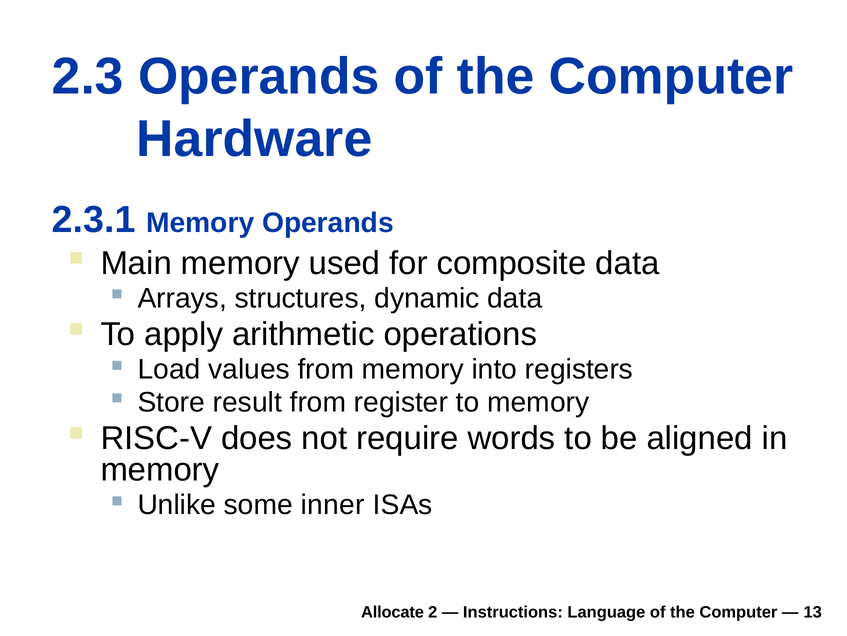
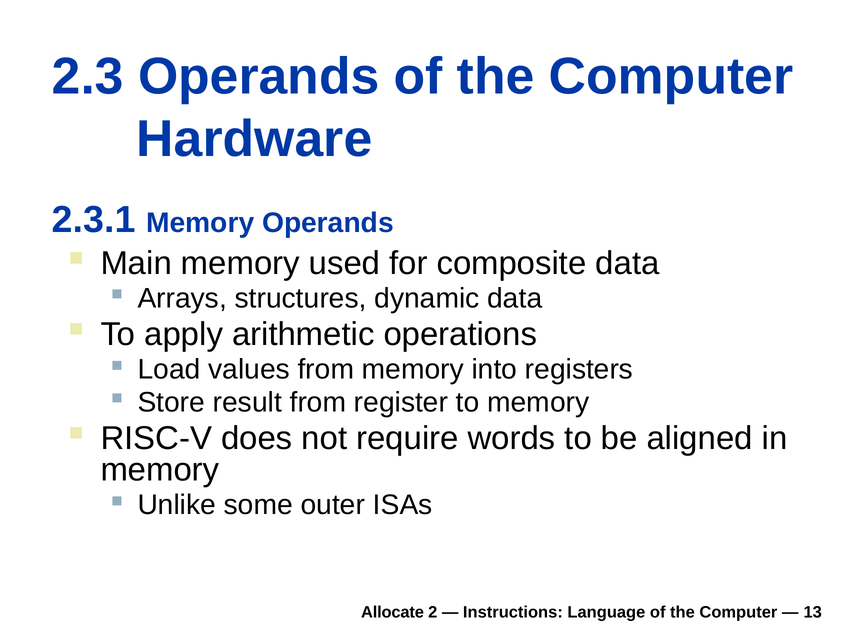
inner: inner -> outer (333, 505)
